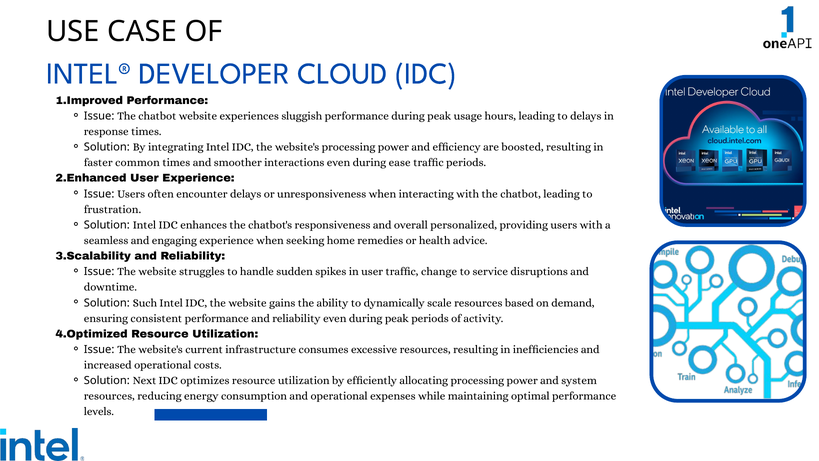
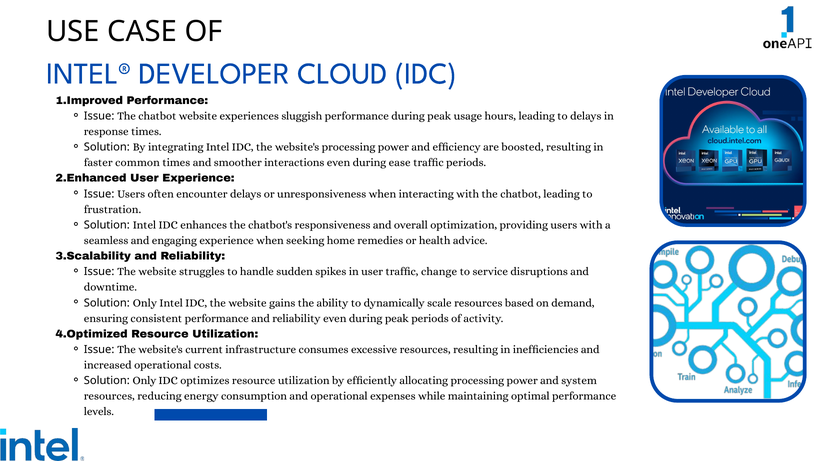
personalized: personalized -> optimization (464, 225)
Such: Such -> Only (145, 303)
Next: Next -> Only (144, 380)
